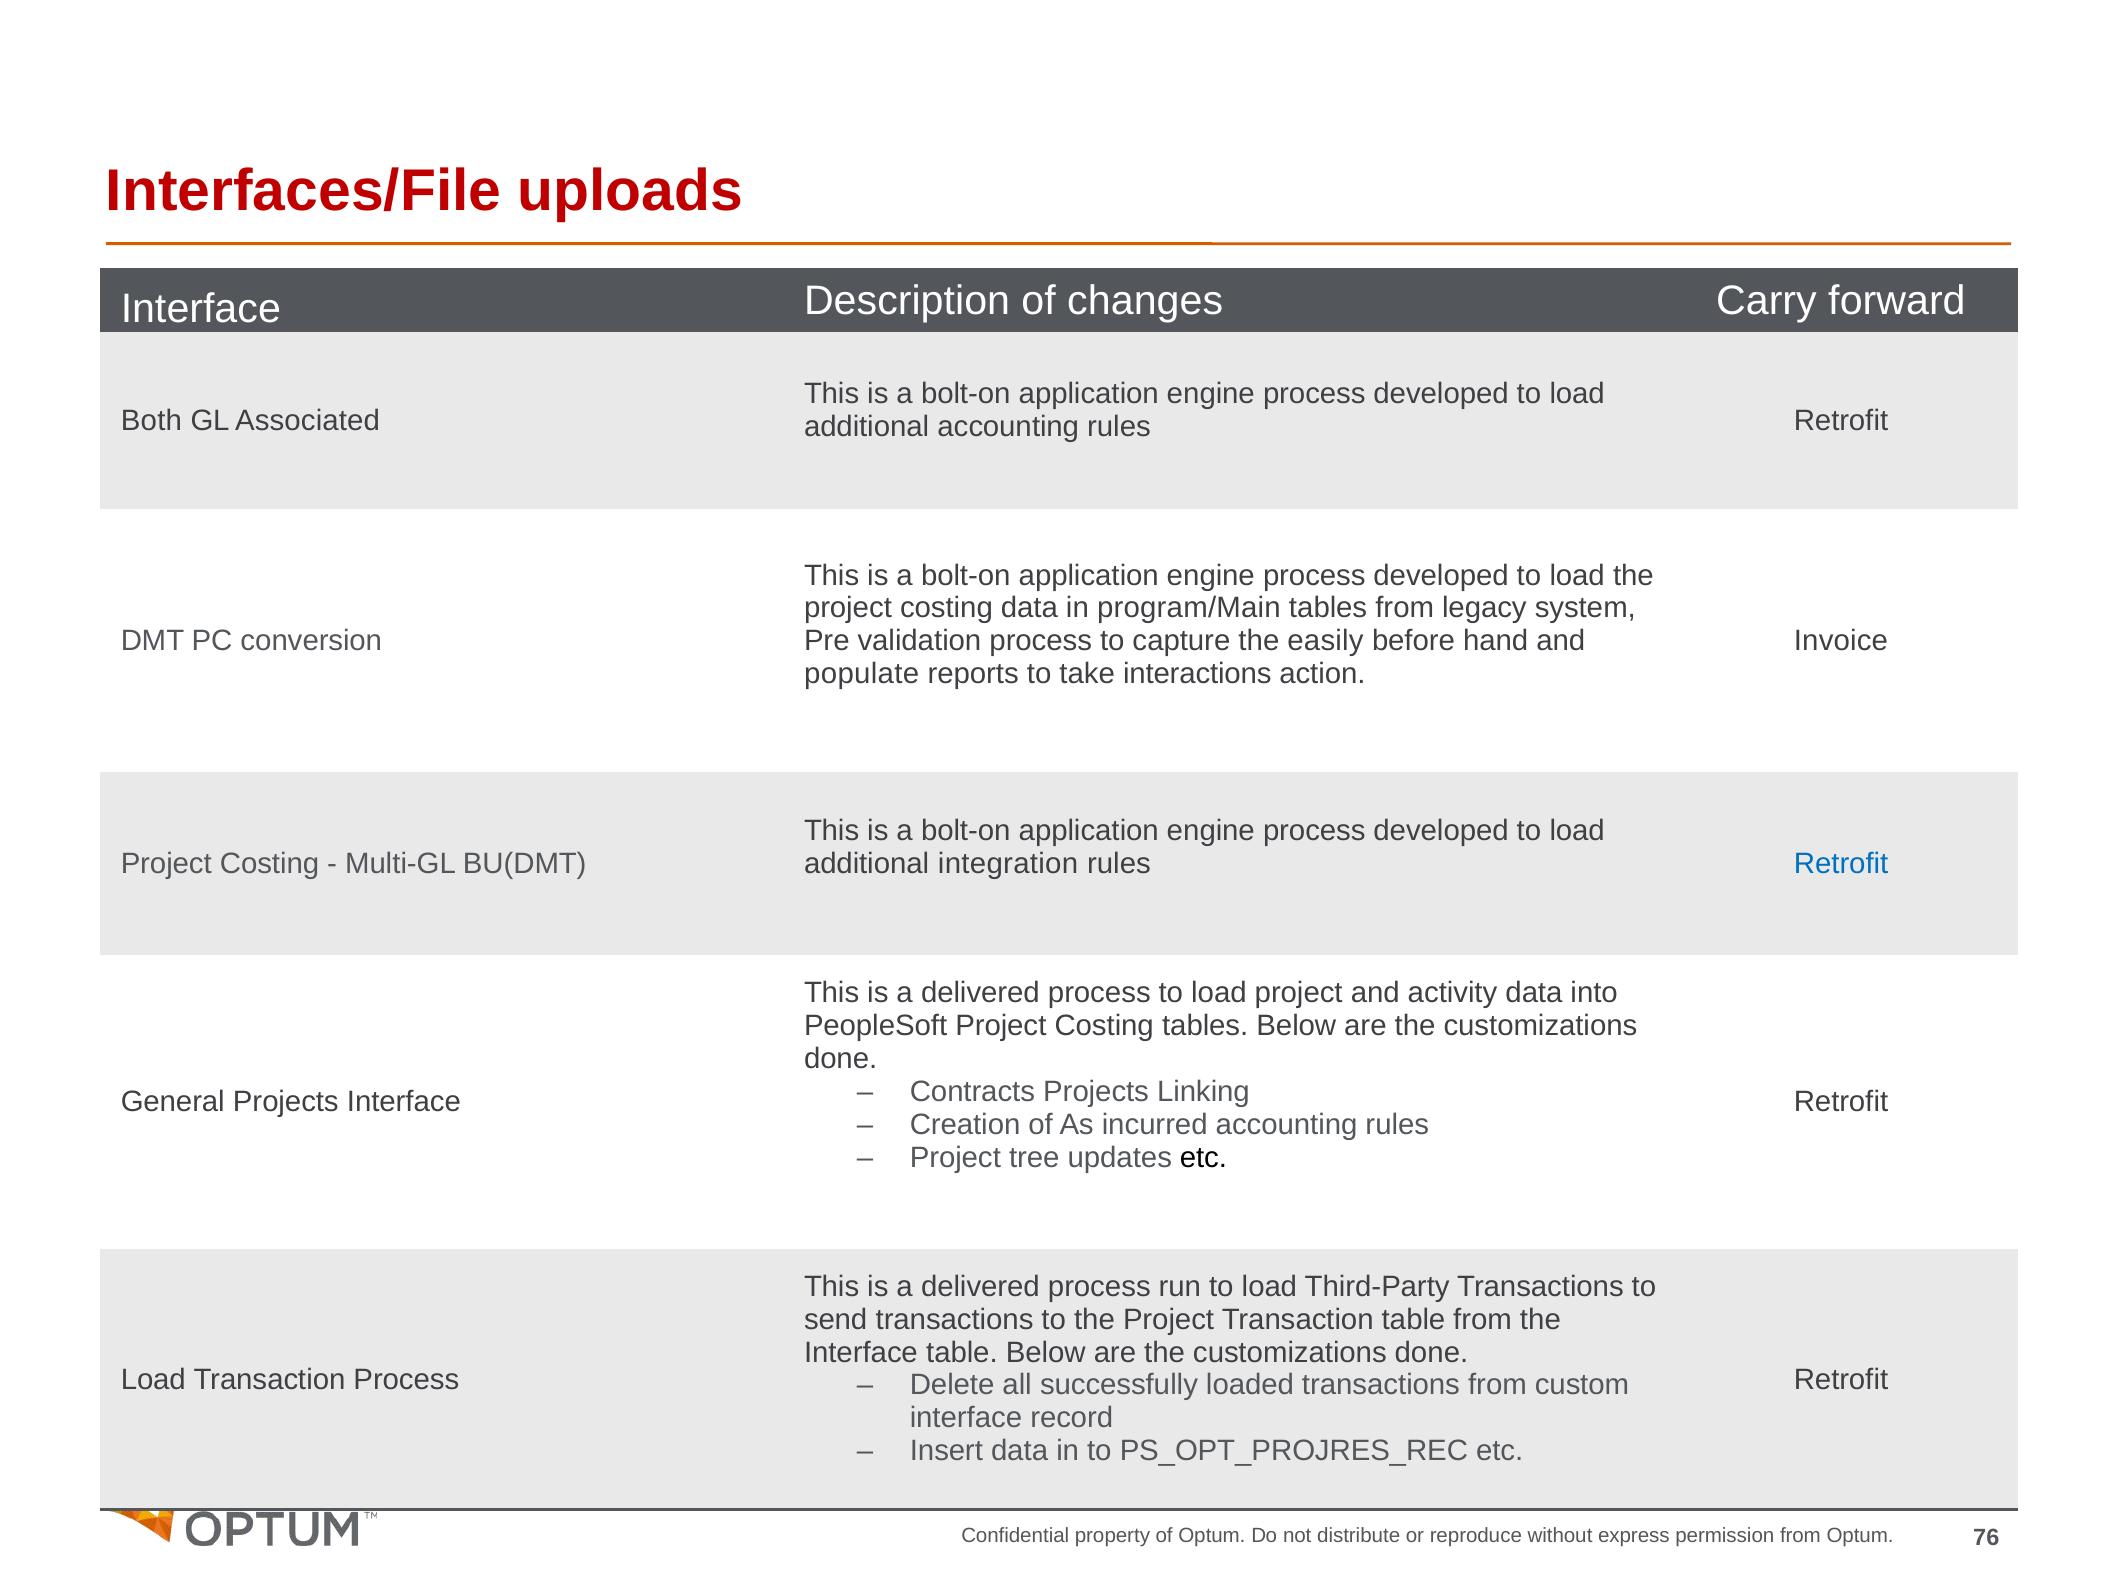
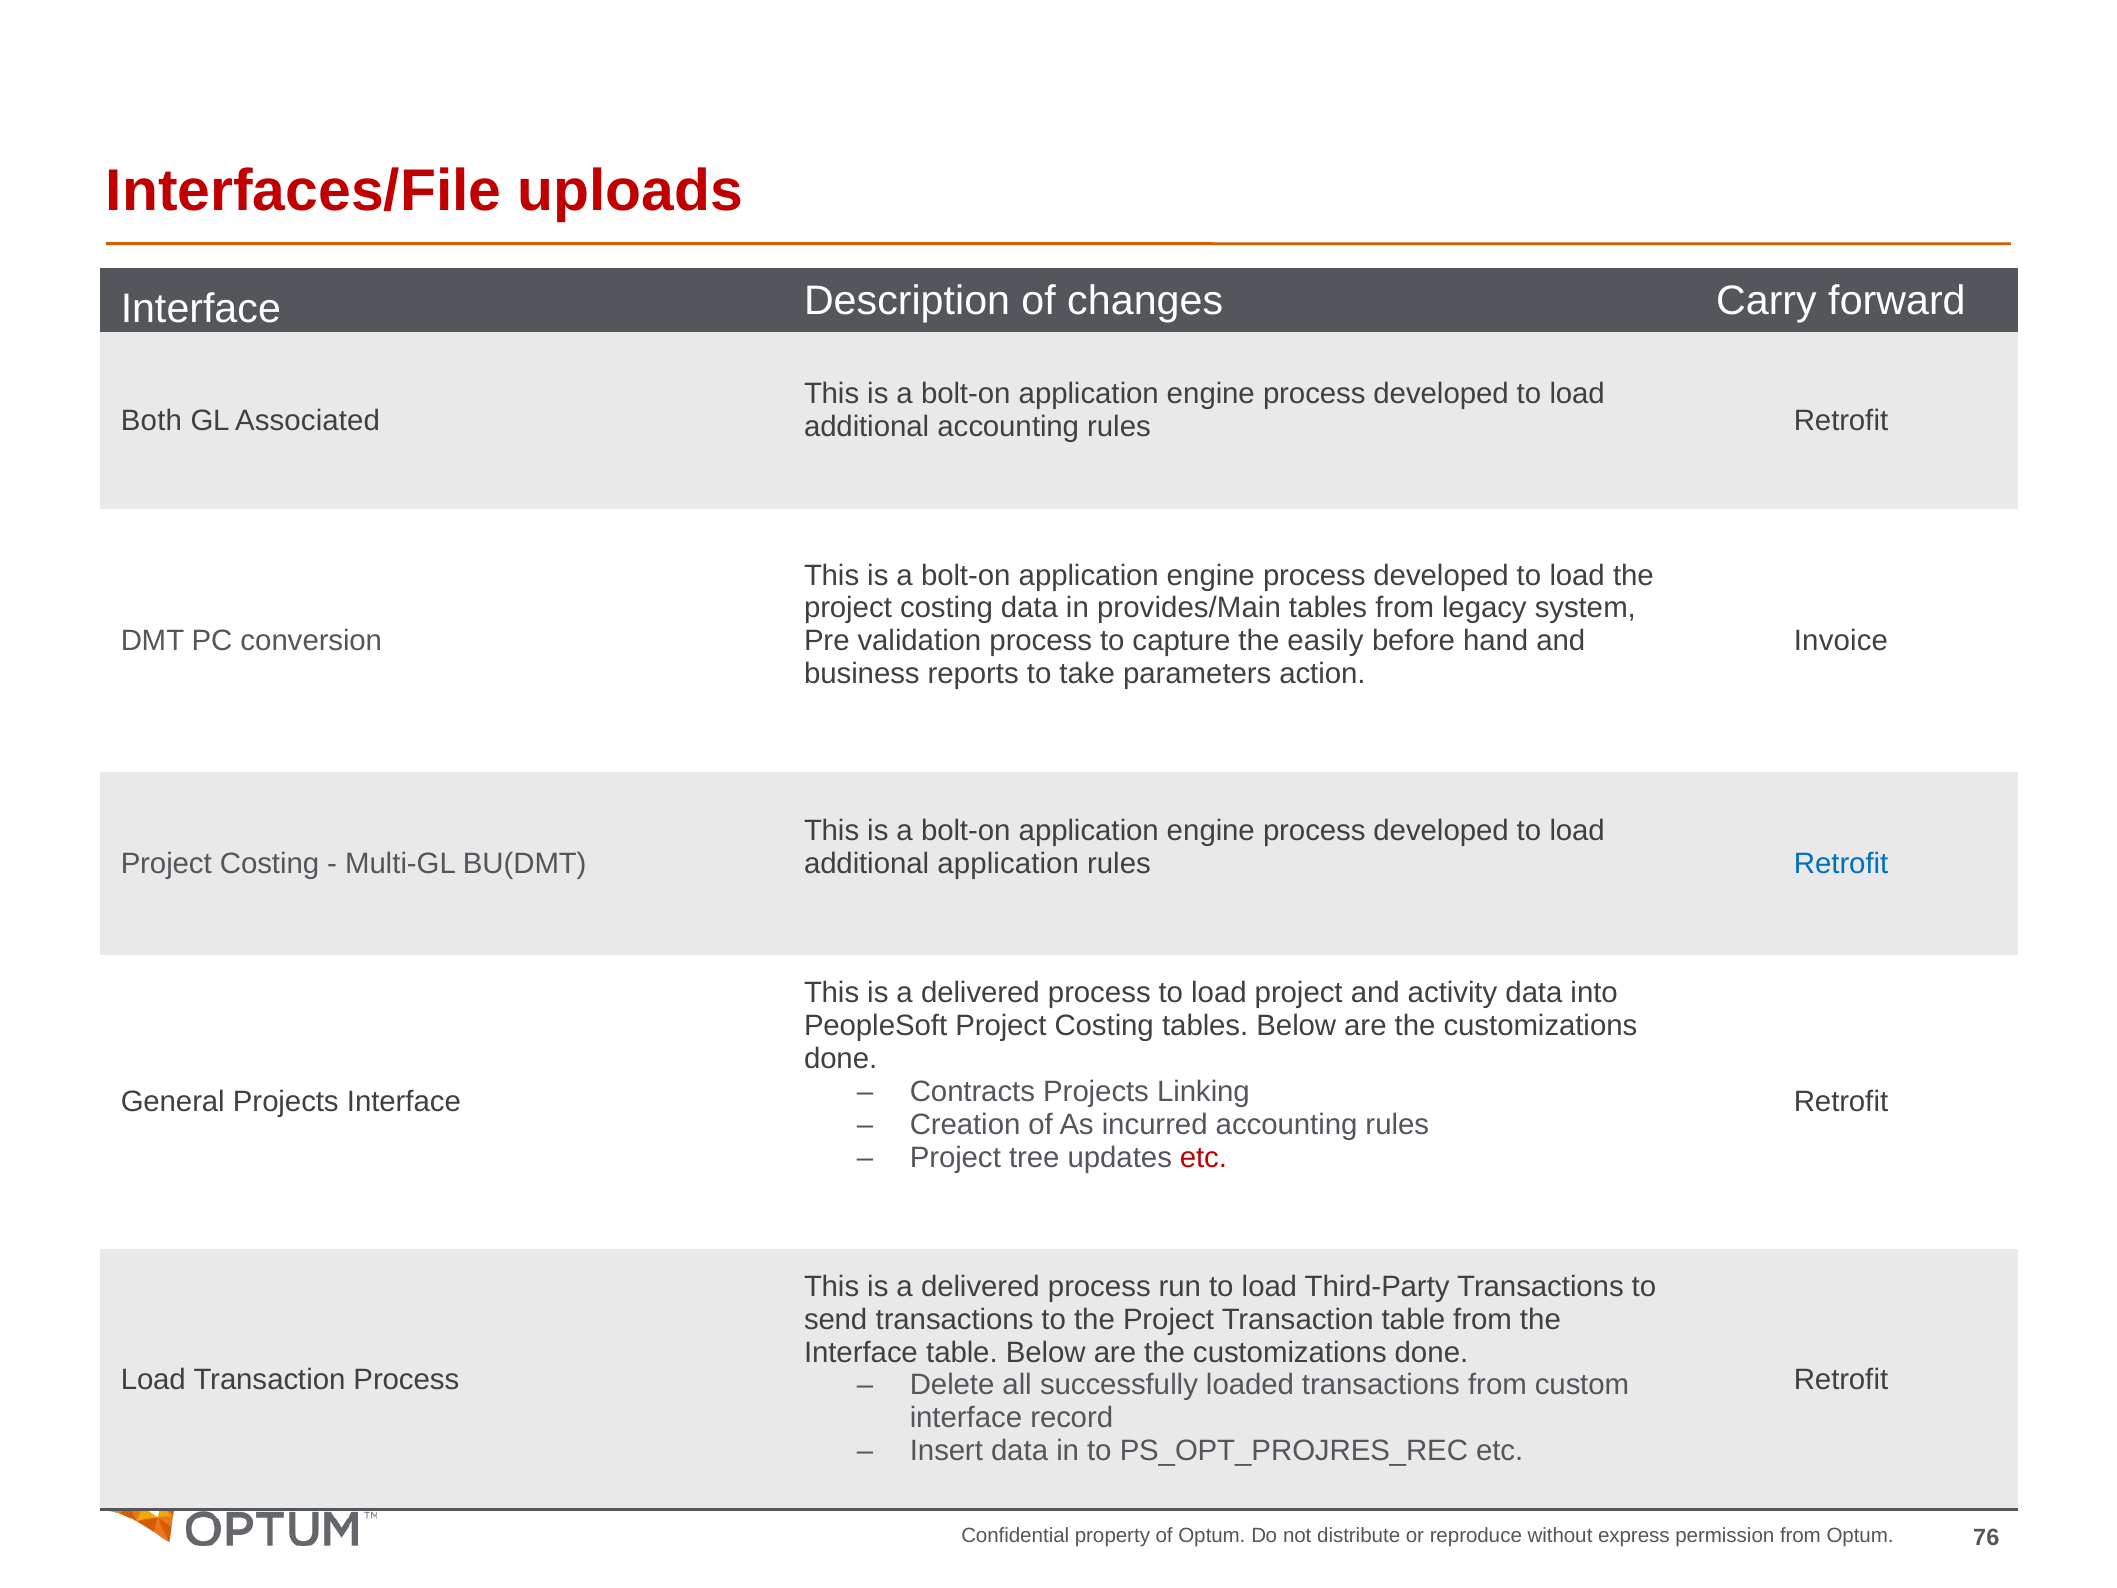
program/Main: program/Main -> provides/Main (1189, 608)
populate: populate -> business (862, 674)
interactions: interactions -> parameters (1197, 674)
additional integration: integration -> application (1008, 864)
etc colour: black -> red (1203, 1157)
